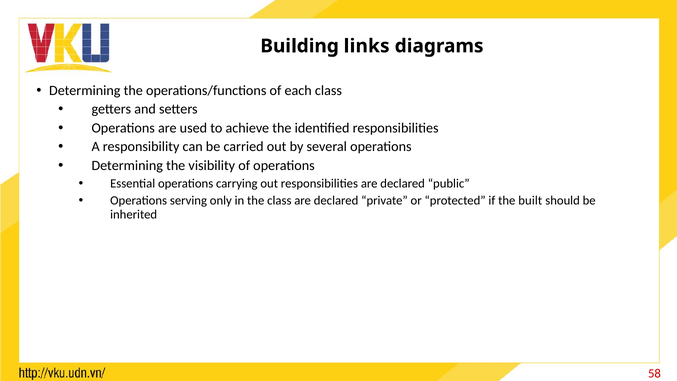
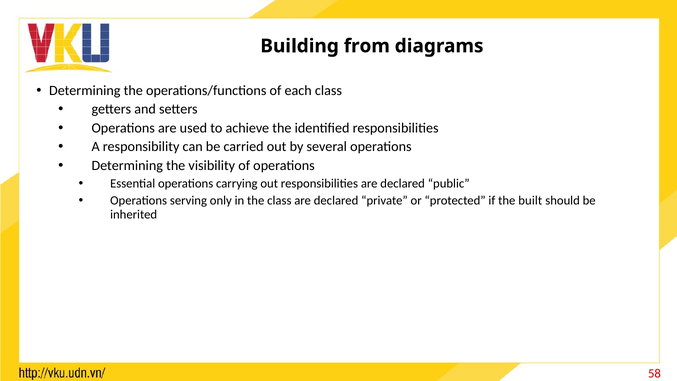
links: links -> from (367, 46)
